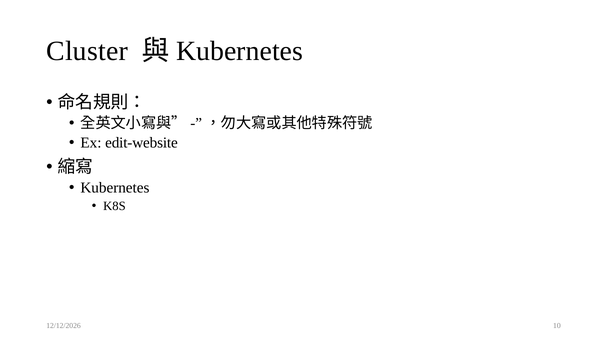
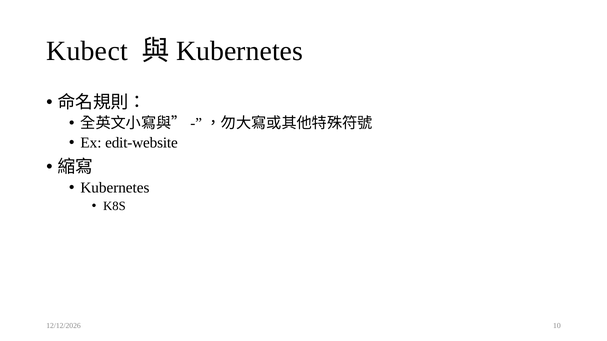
Cluster: Cluster -> Kubect (87, 51)
